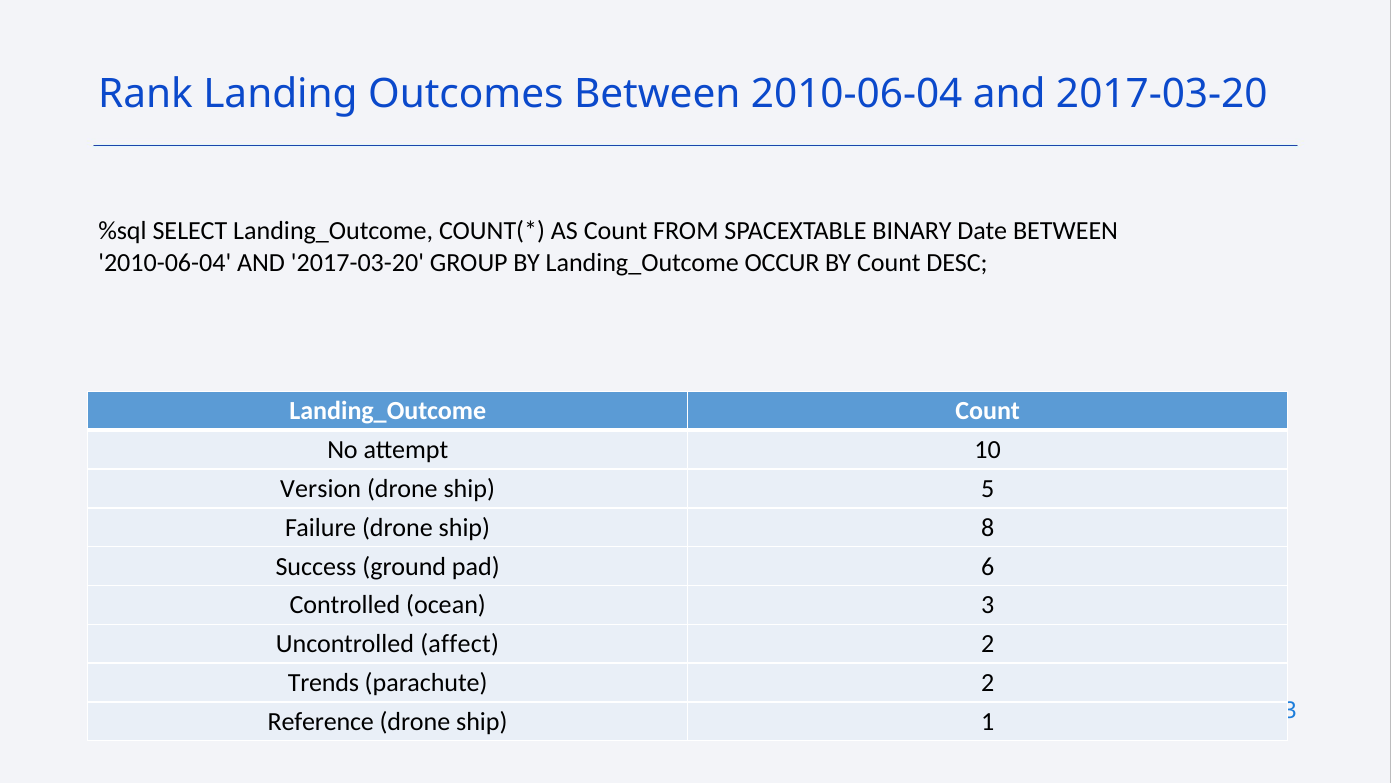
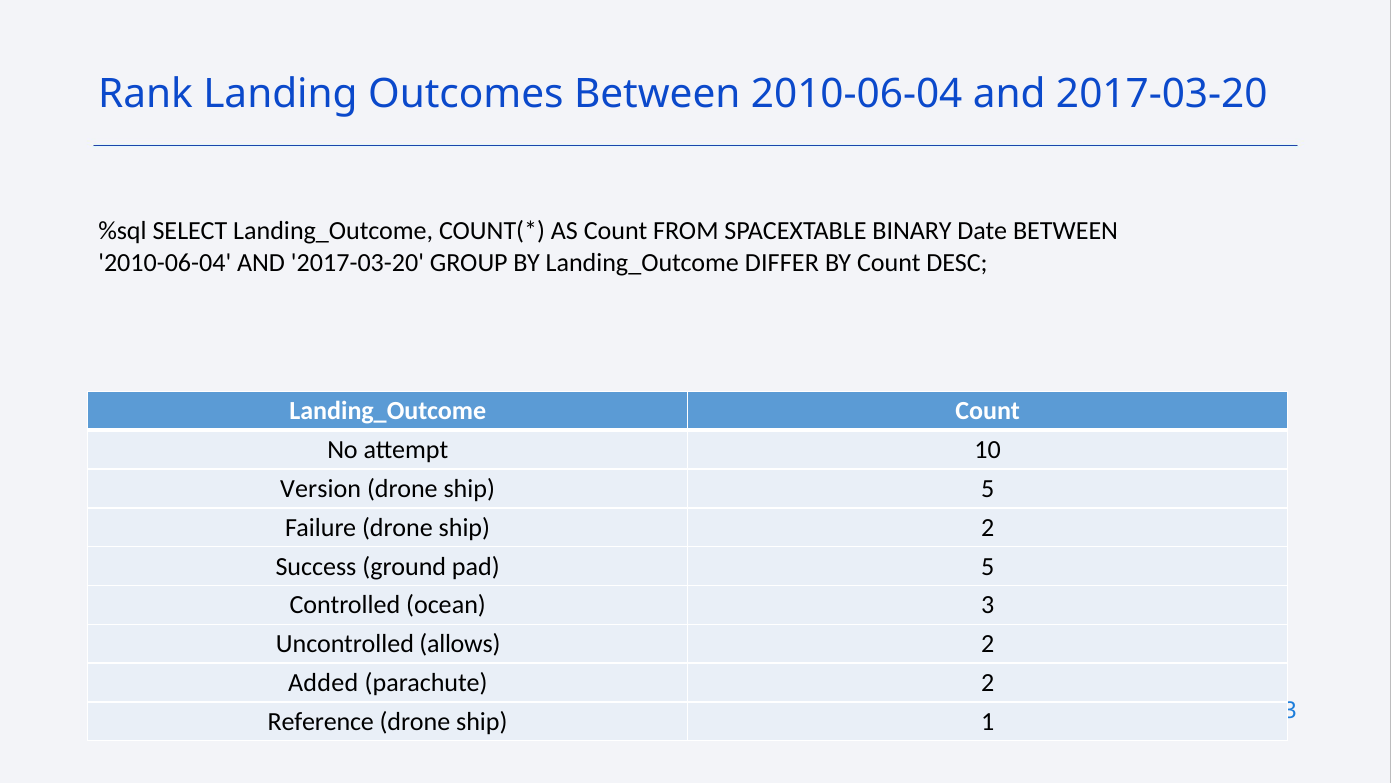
OCCUR: OCCUR -> DIFFER (782, 262)
ship 8: 8 -> 2 (988, 527)
pad 6: 6 -> 5 (988, 566)
affect: affect -> allows (460, 644)
Trends: Trends -> Added (323, 682)
